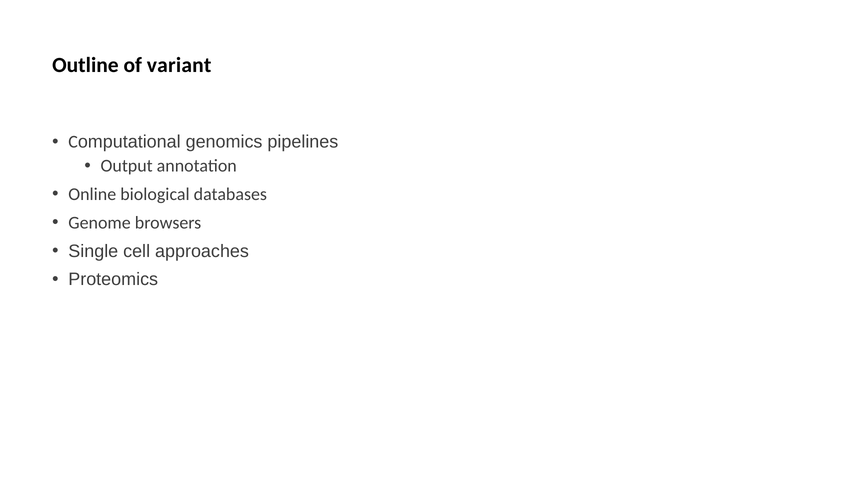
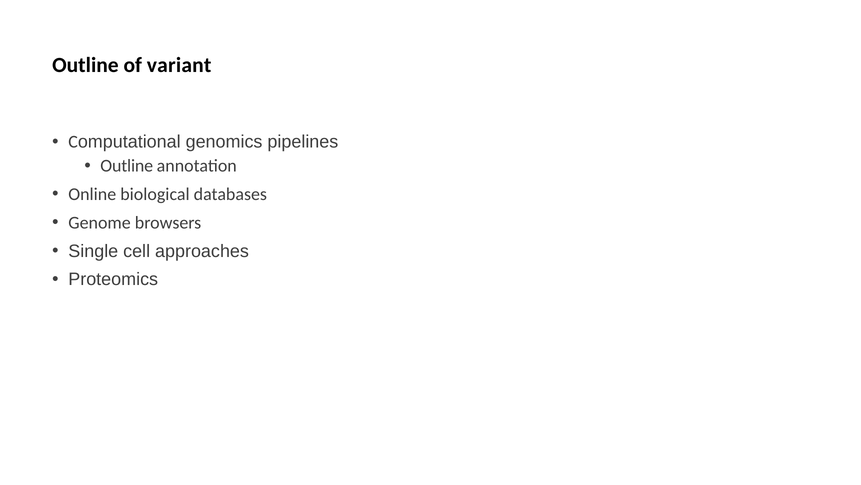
Output: Output -> Outline (127, 166)
